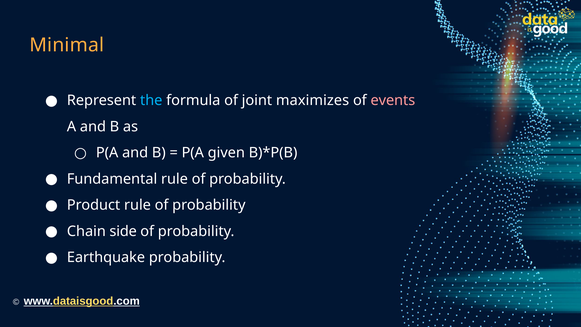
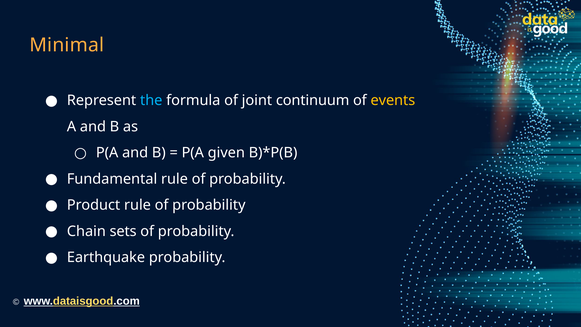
maximizes: maximizes -> continuum (313, 100)
events colour: pink -> yellow (393, 100)
side: side -> sets (123, 231)
